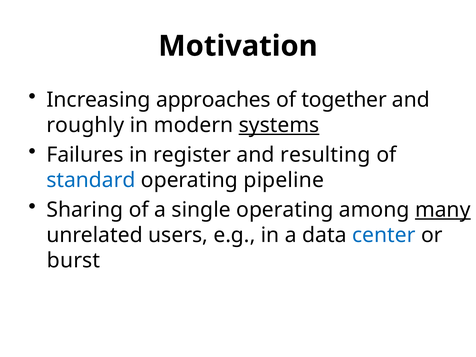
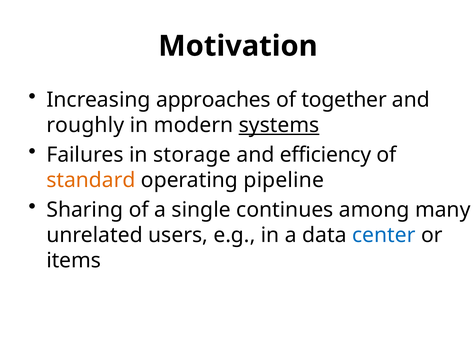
register: register -> storage (192, 155)
resulting: resulting -> efficiency (326, 155)
standard colour: blue -> orange (91, 180)
single operating: operating -> continues (285, 210)
many underline: present -> none (443, 210)
burst: burst -> items (74, 261)
